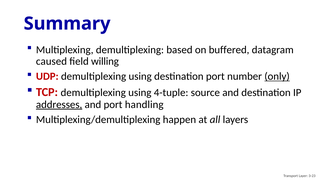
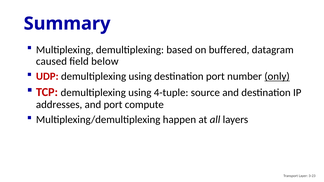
willing: willing -> below (105, 61)
addresses underline: present -> none (59, 105)
handling: handling -> compute (144, 105)
